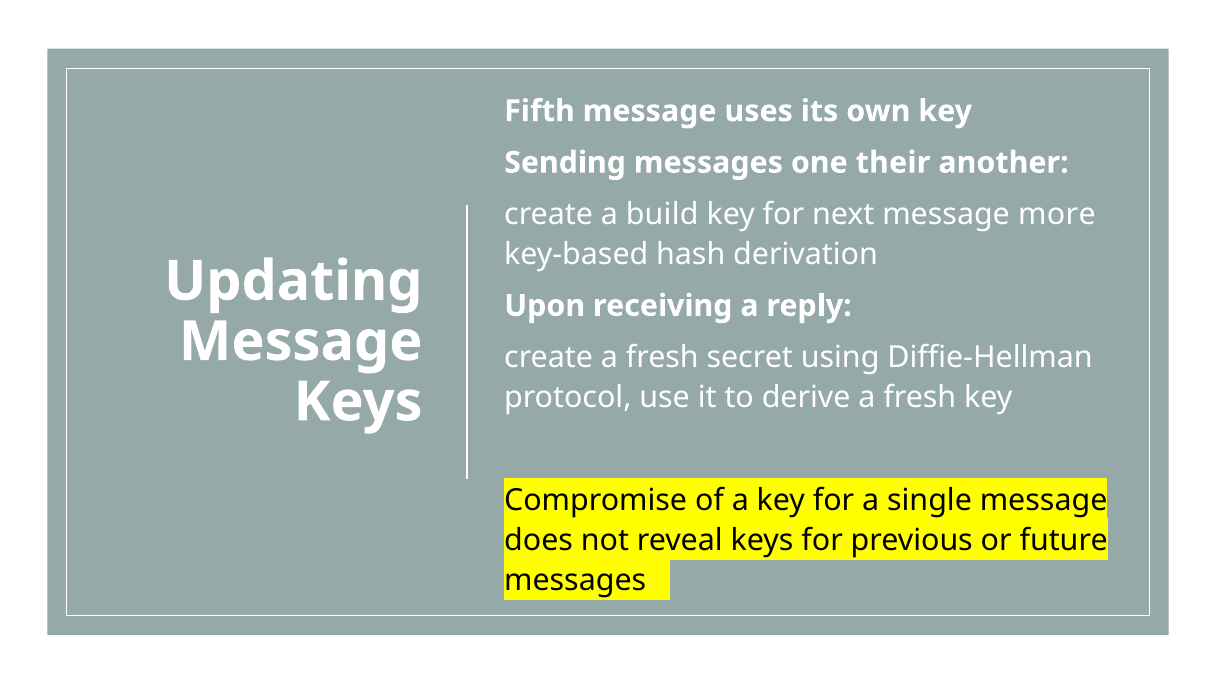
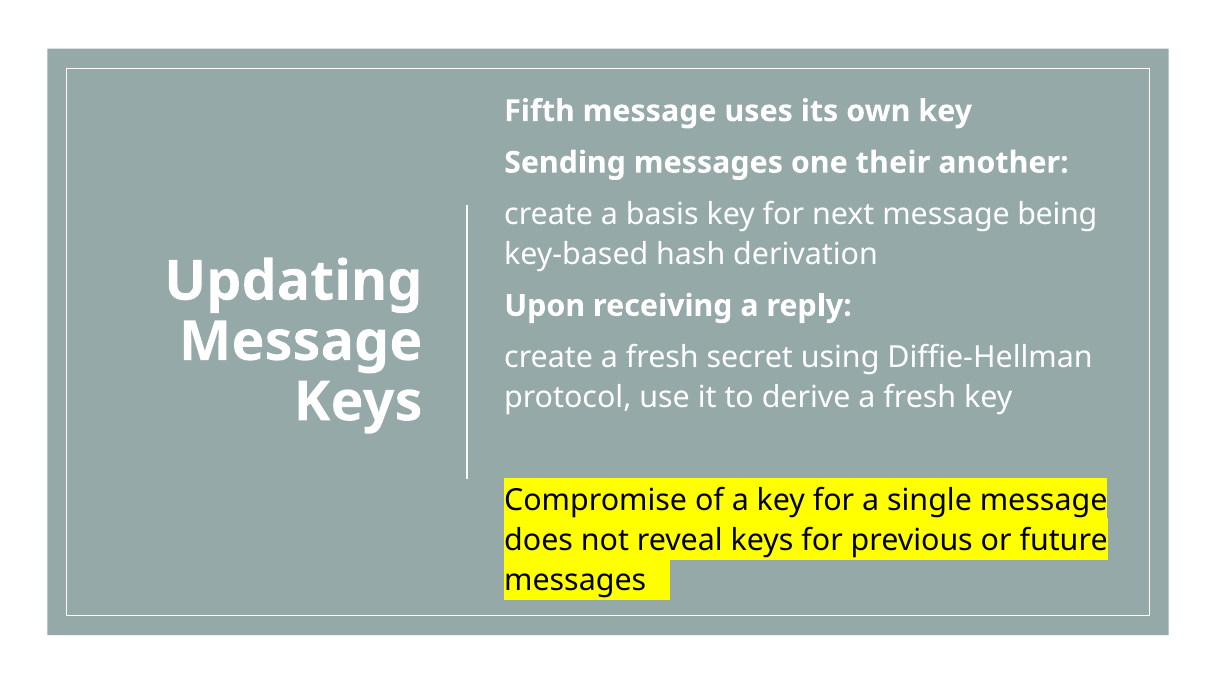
build: build -> basis (662, 214)
more: more -> being (1057, 214)
